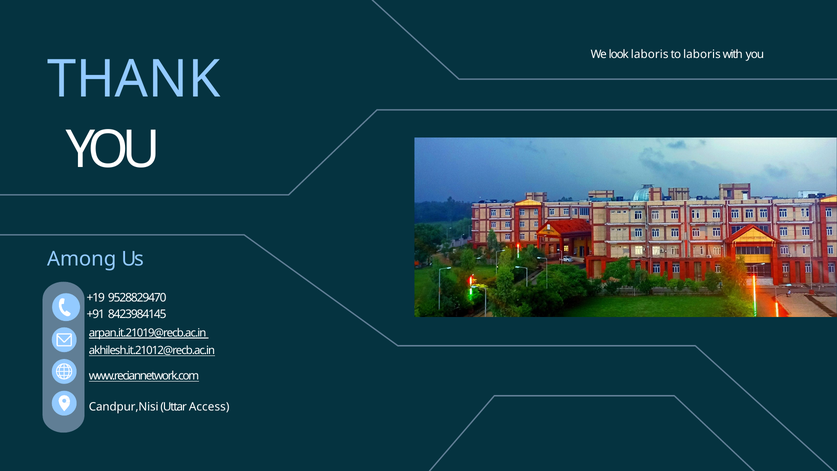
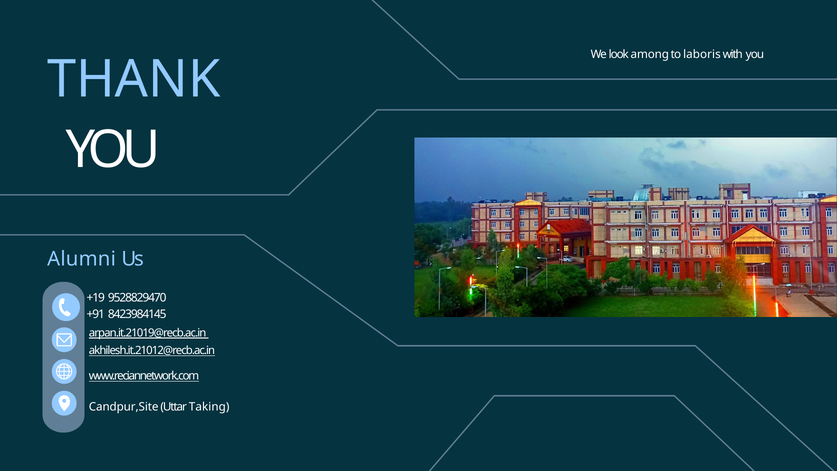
look laboris: laboris -> among (650, 54)
Among: Among -> Alumni (82, 259)
Candpur,Nisi: Candpur,Nisi -> Candpur,Site (124, 407)
Access: Access -> Taking (209, 407)
